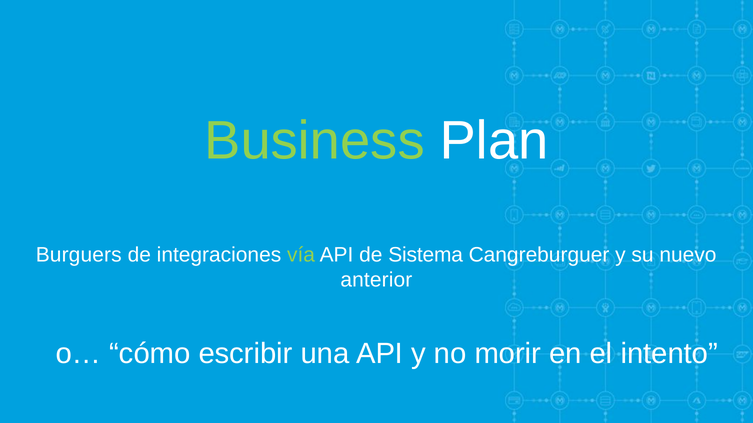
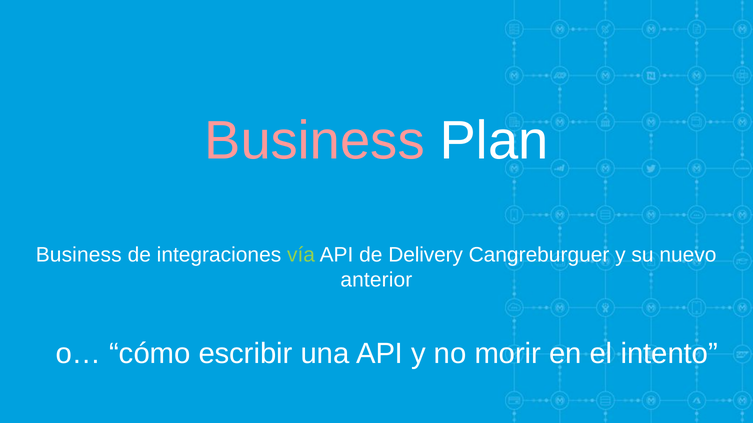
Business colour: light green -> pink (315, 141)
Burguers: Burguers -> Business (79, 255)
Sistema: Sistema -> Delivery (426, 255)
